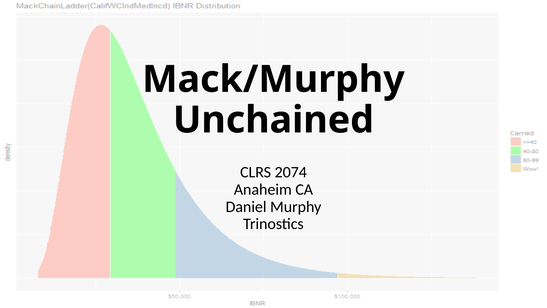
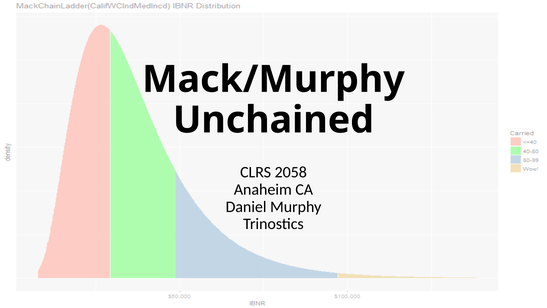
2074: 2074 -> 2058 (291, 172)
